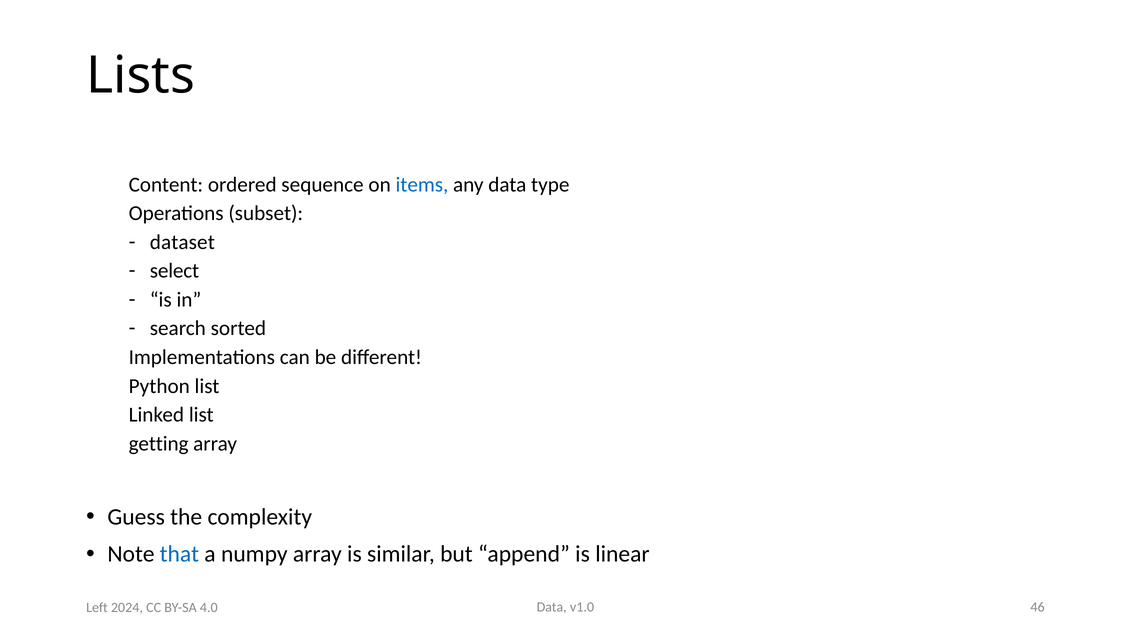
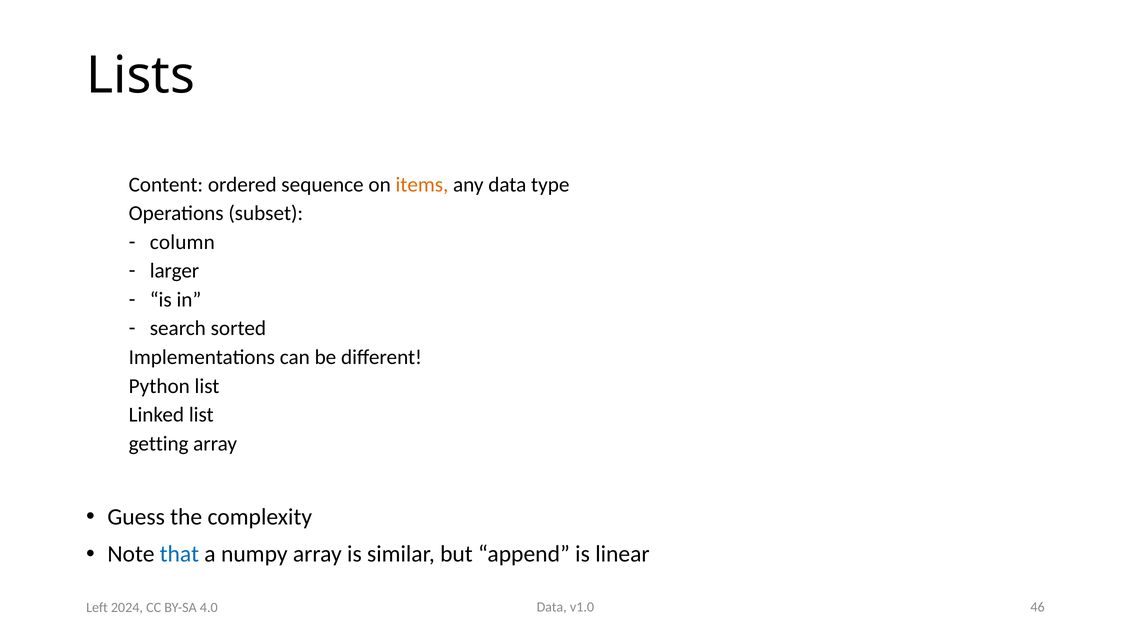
items colour: blue -> orange (422, 185)
dataset: dataset -> column (182, 242)
select: select -> larger (175, 271)
